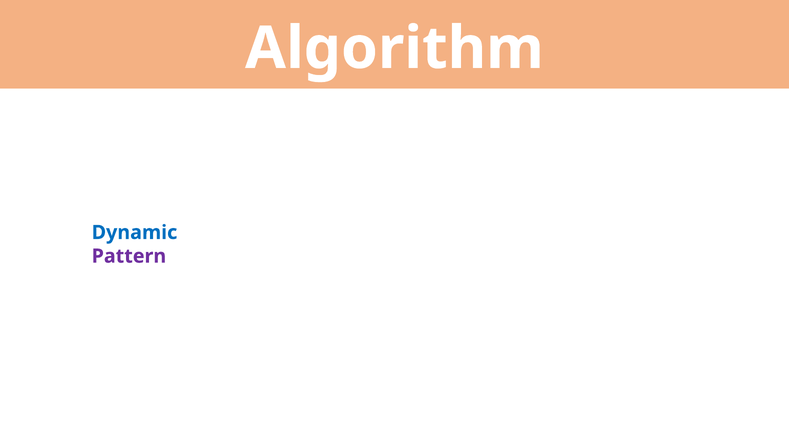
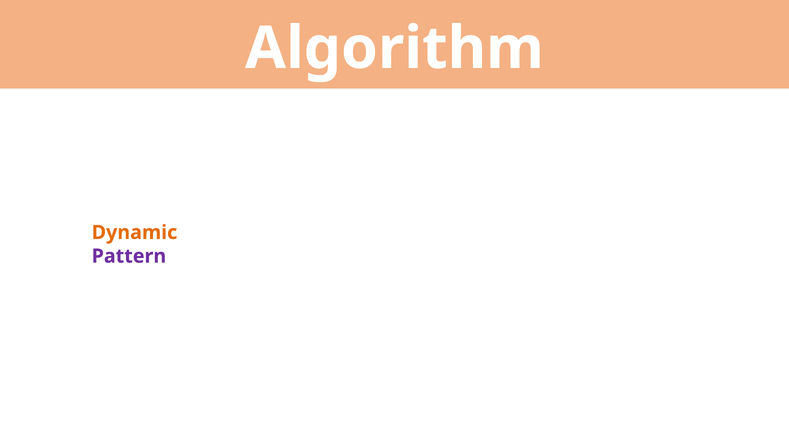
Dynamic colour: blue -> orange (134, 232)
